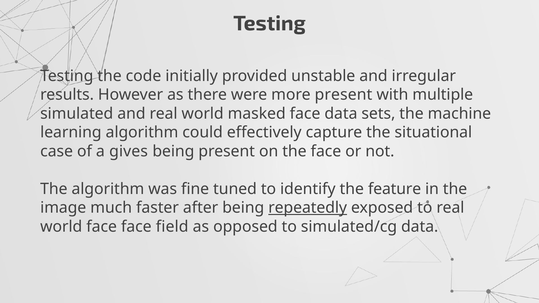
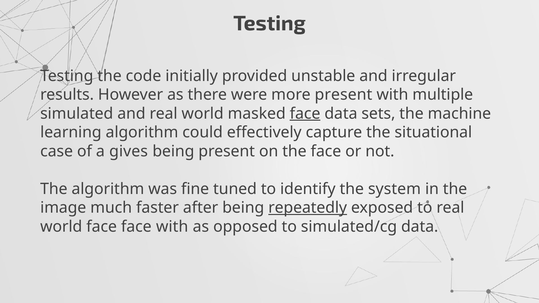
face underline: none -> present (305, 114)
feature: feature -> system (394, 189)
face field: field -> with (172, 227)
